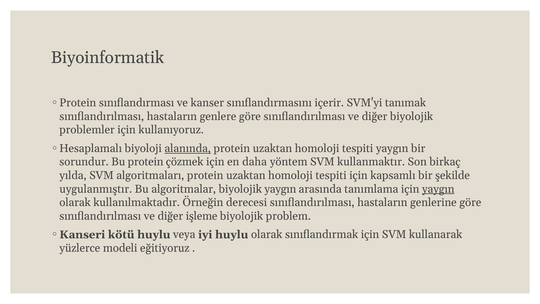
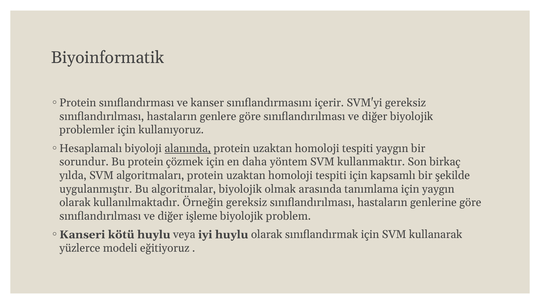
SVM'yi tanımak: tanımak -> gereksiz (405, 103)
biyolojik yaygın: yaygın -> olmak (280, 189)
yaygın underline: present -> none (438, 189)
Örneğin derecesi: derecesi -> gereksiz (247, 202)
